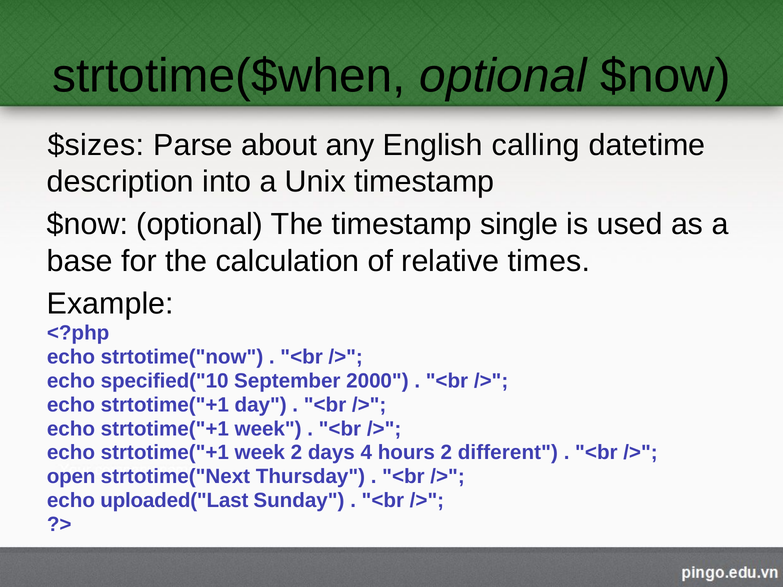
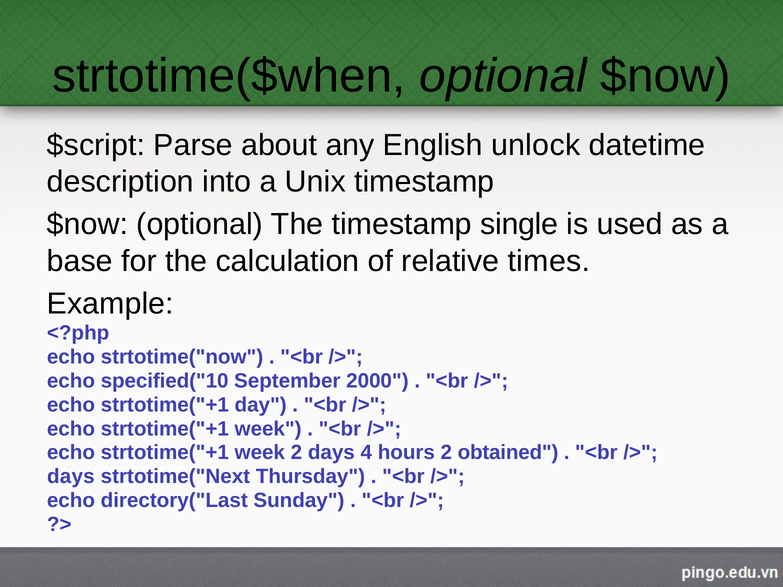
$sizes: $sizes -> $script (96, 145)
calling: calling -> unlock (536, 145)
different: different -> obtained (508, 453)
open: open -> days (71, 477)
uploaded("Last: uploaded("Last -> directory("Last (174, 501)
